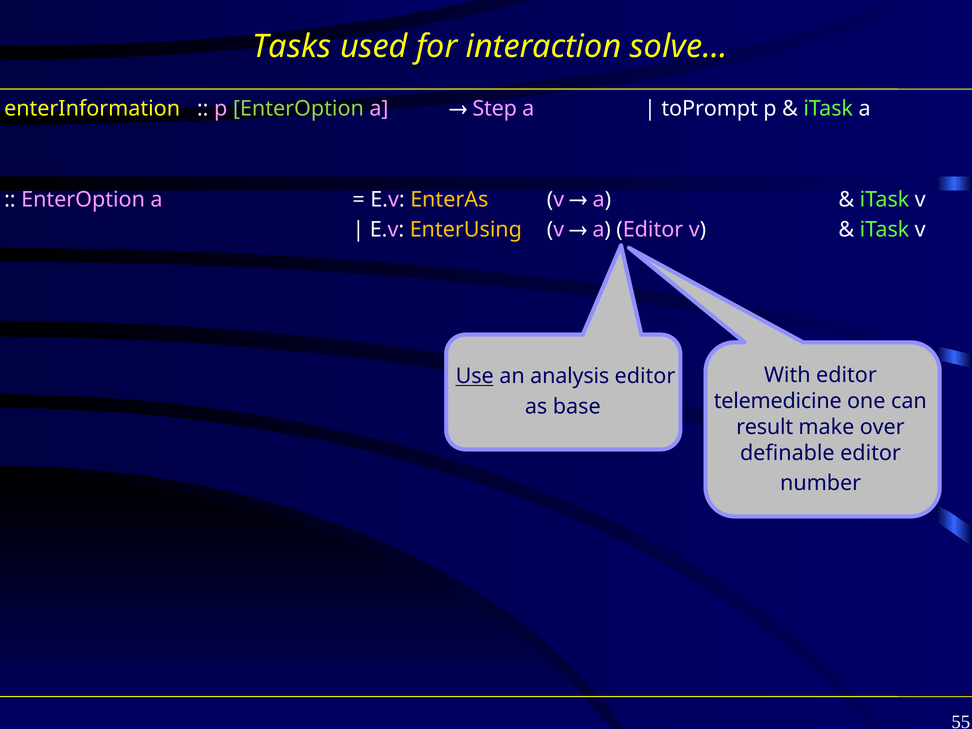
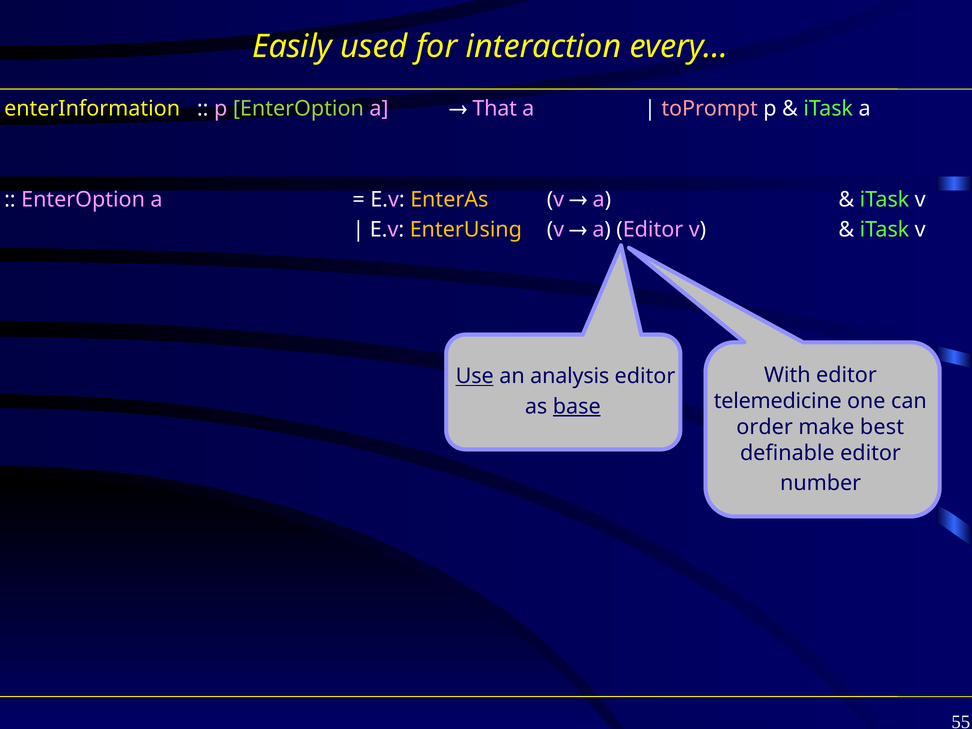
Tasks: Tasks -> Easily (292, 47)
solve…: solve… -> every… (679, 47)
Step: Step -> That (495, 109)
toPrompt colour: white -> pink (710, 109)
base underline: none -> present (577, 407)
result: result -> order (765, 427)
over: over -> best (882, 427)
